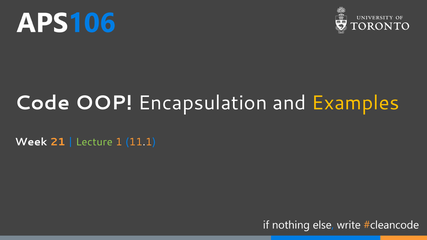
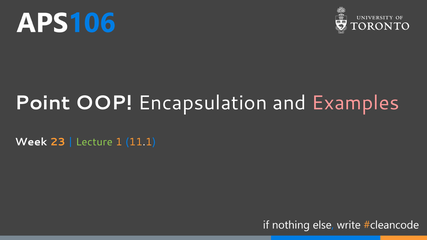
Code: Code -> Point (43, 103)
Examples colour: yellow -> pink (356, 103)
21: 21 -> 23 (58, 142)
